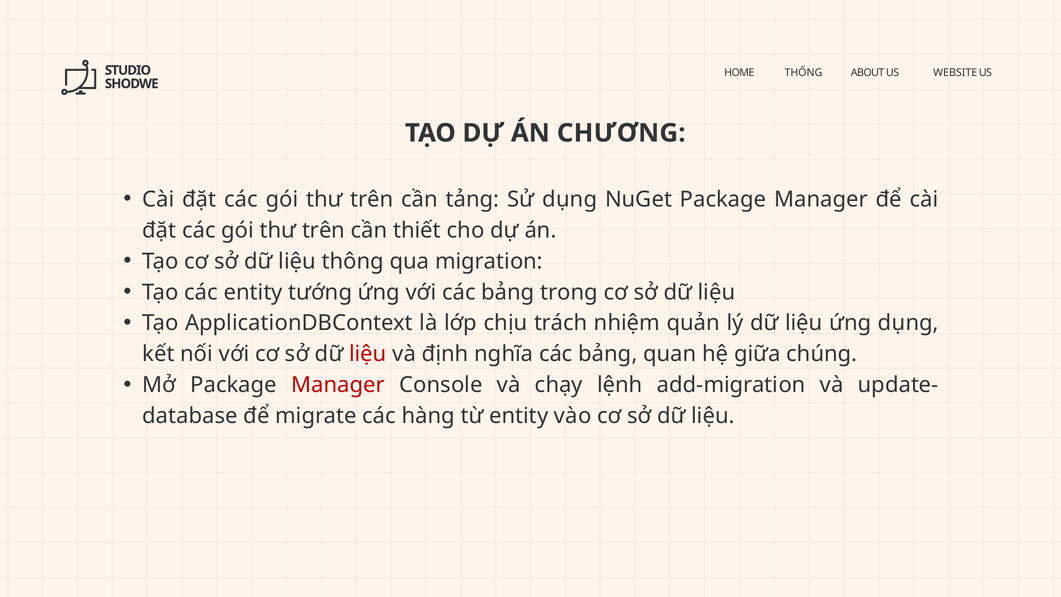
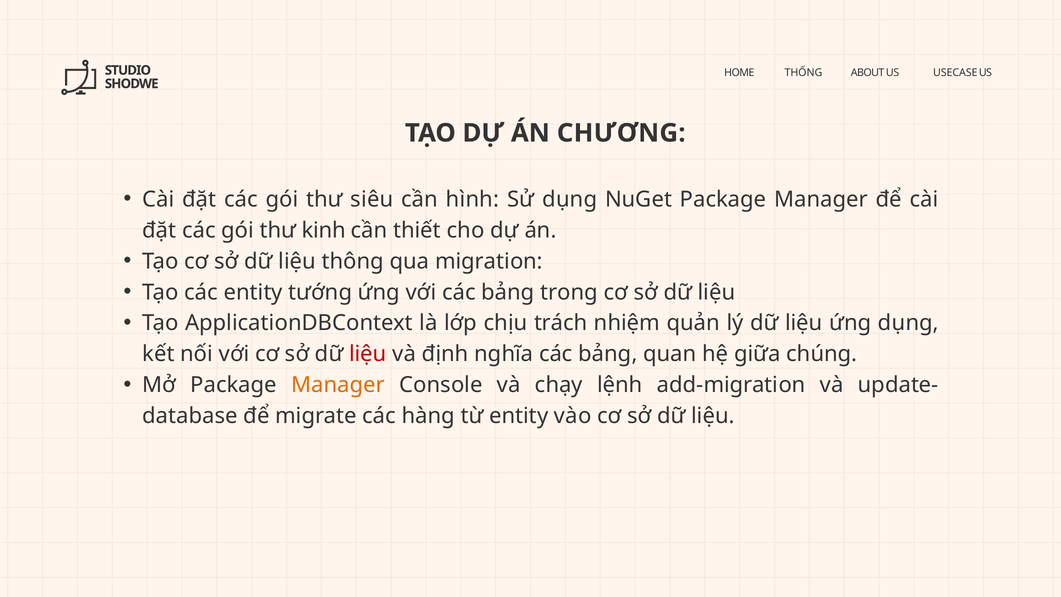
WEBSITE: WEBSITE -> USECASE (955, 73)
trên: trên -> siêu (372, 199)
tảng: tảng -> hình (473, 199)
trên: trên -> kinh (324, 230)
Manager colour: red -> orange (338, 385)
